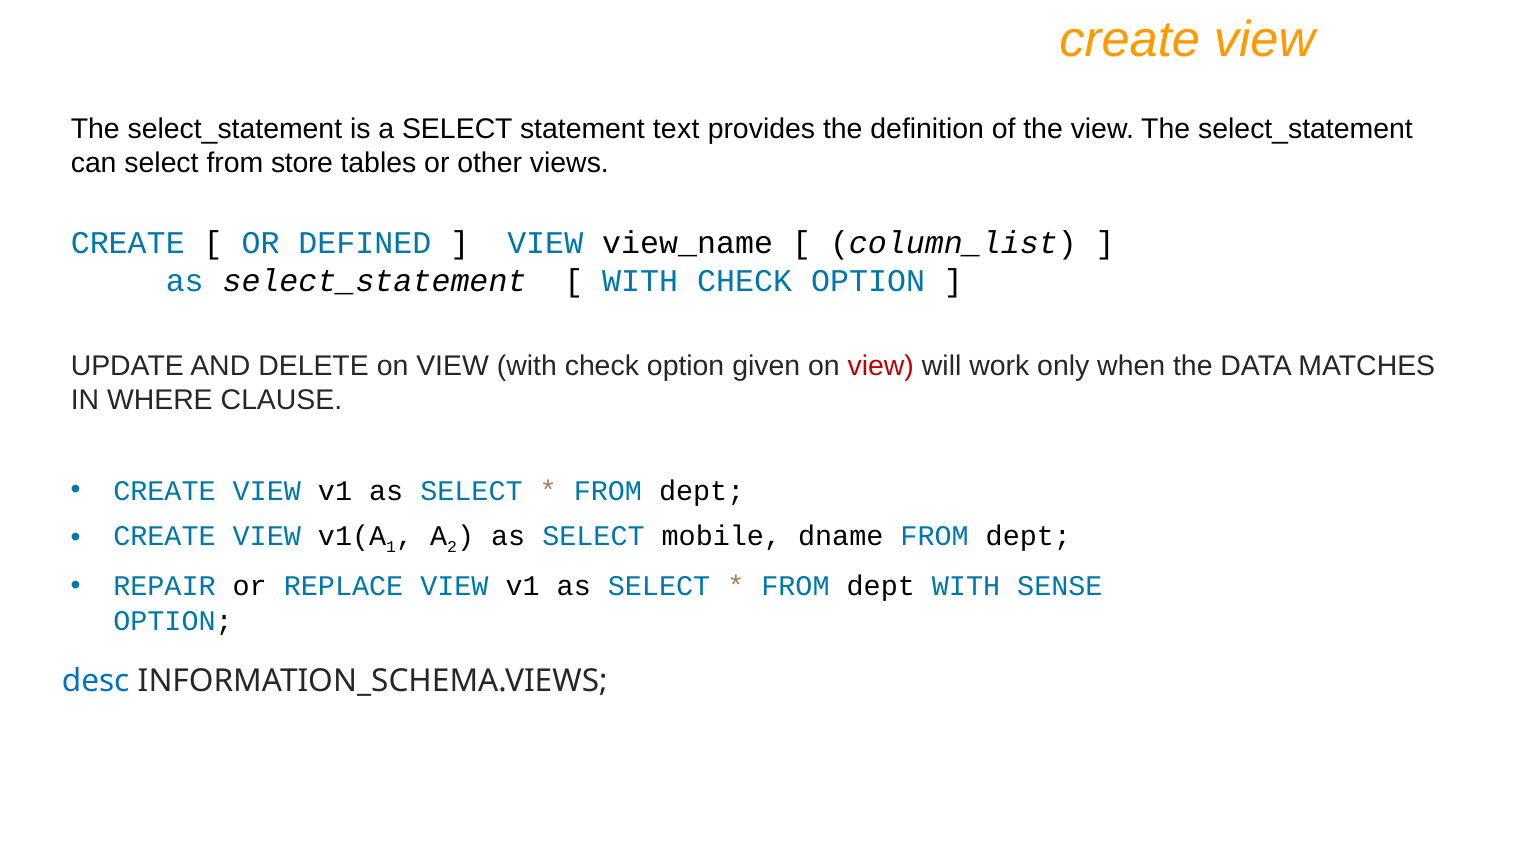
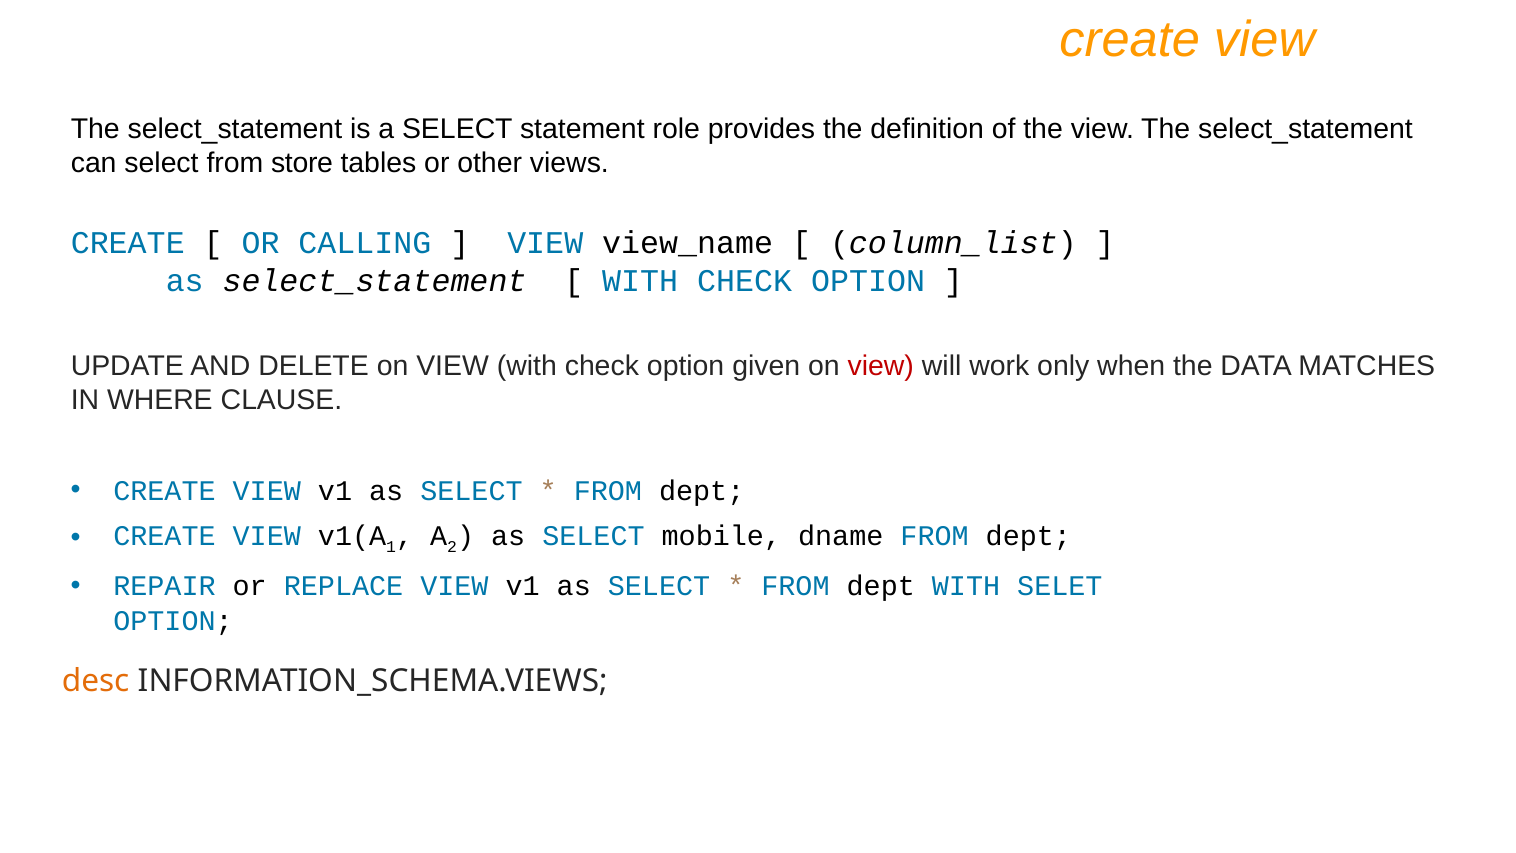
text: text -> role (676, 129)
DEFINED: DEFINED -> CALLING (365, 243)
SENSE: SENSE -> SELET (1060, 586)
desc colour: blue -> orange (96, 681)
